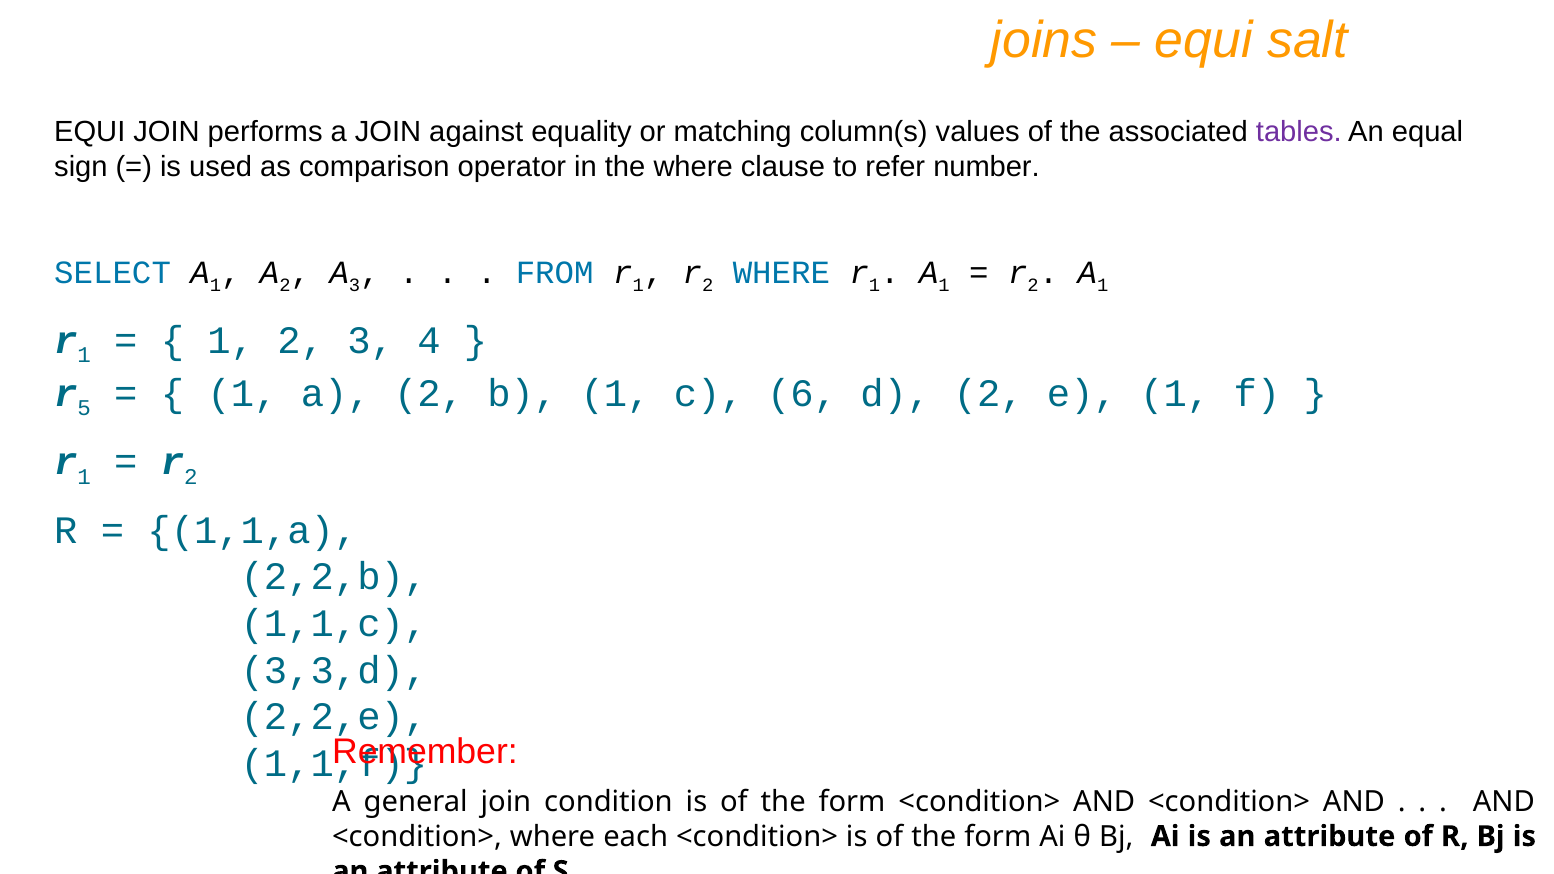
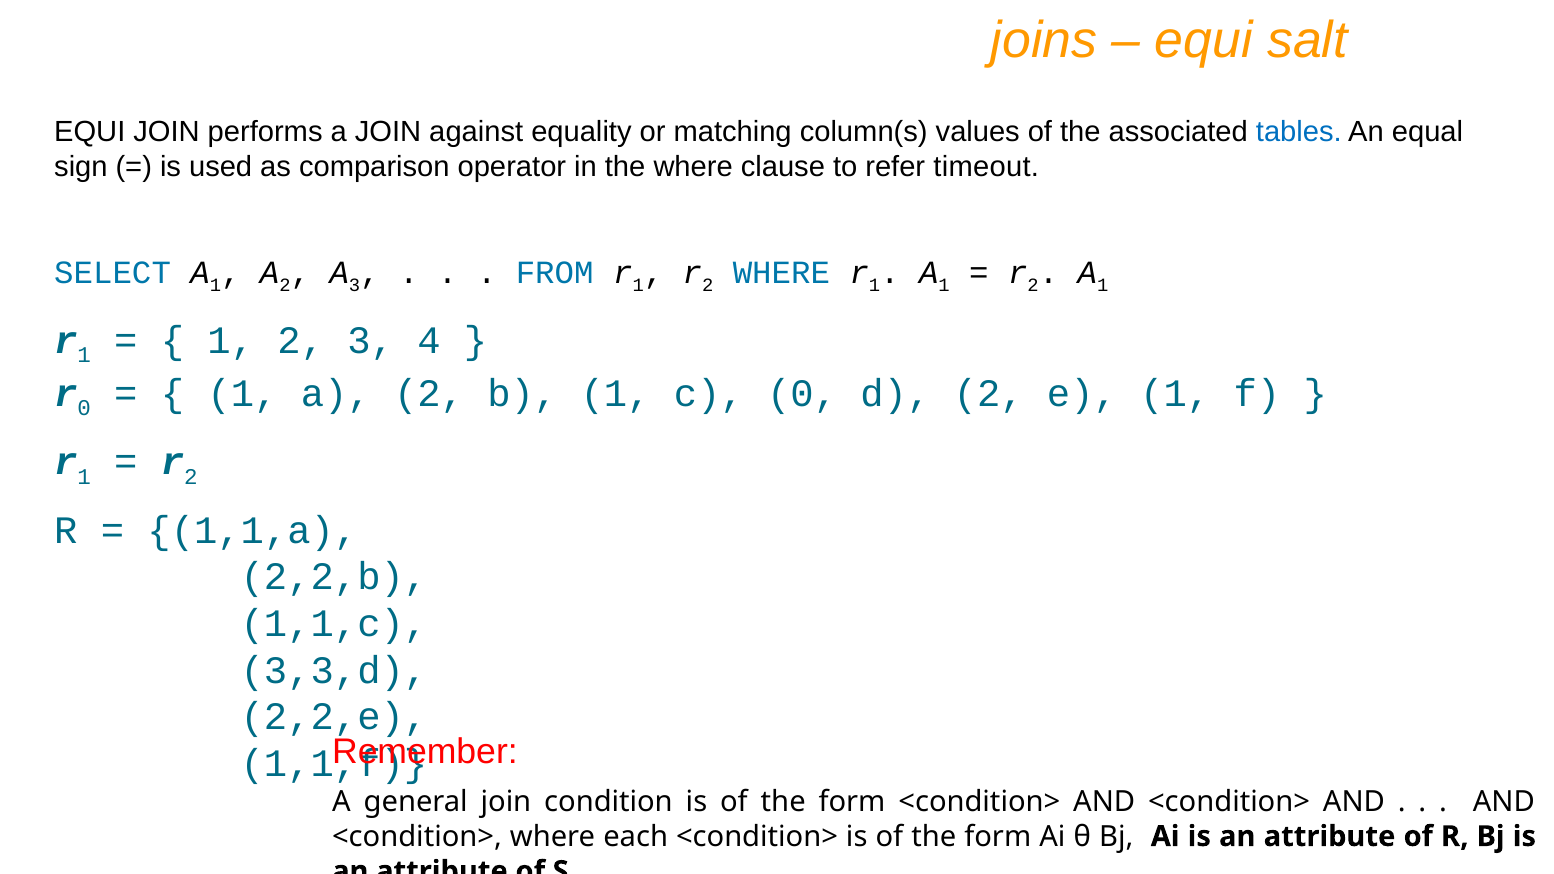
tables colour: purple -> blue (1299, 132)
number: number -> timeout (986, 167)
r 5: 5 -> 0 (84, 408)
c 6: 6 -> 0 (802, 393)
